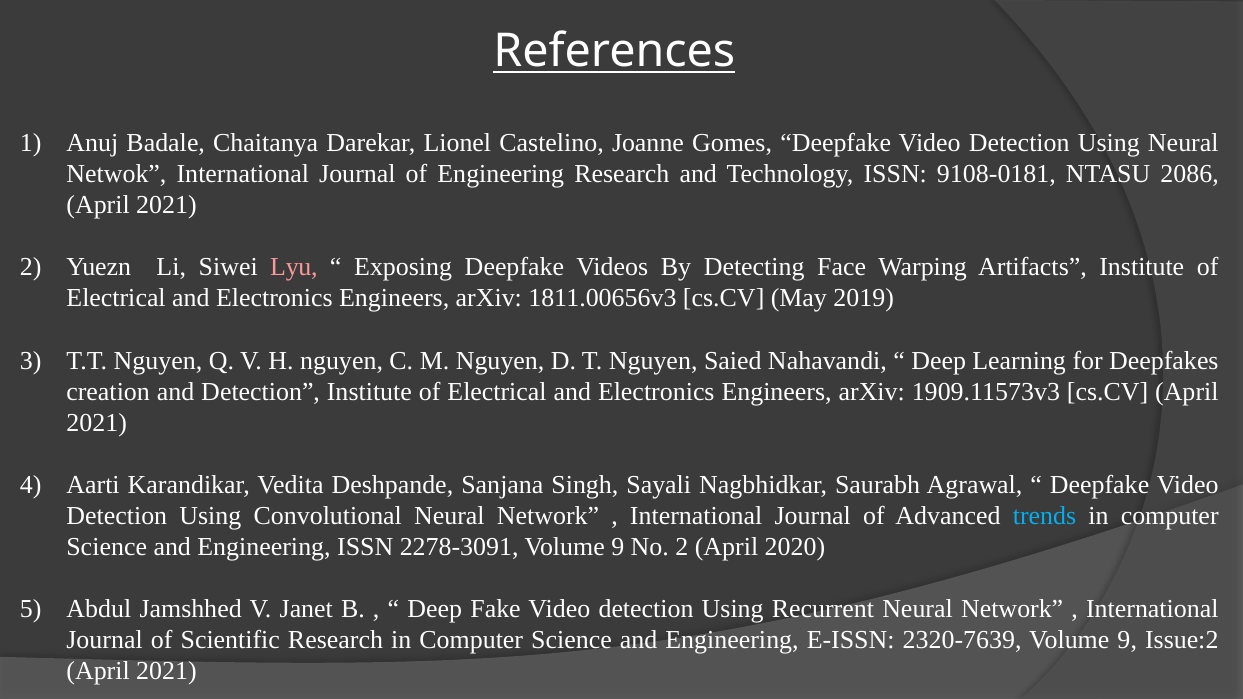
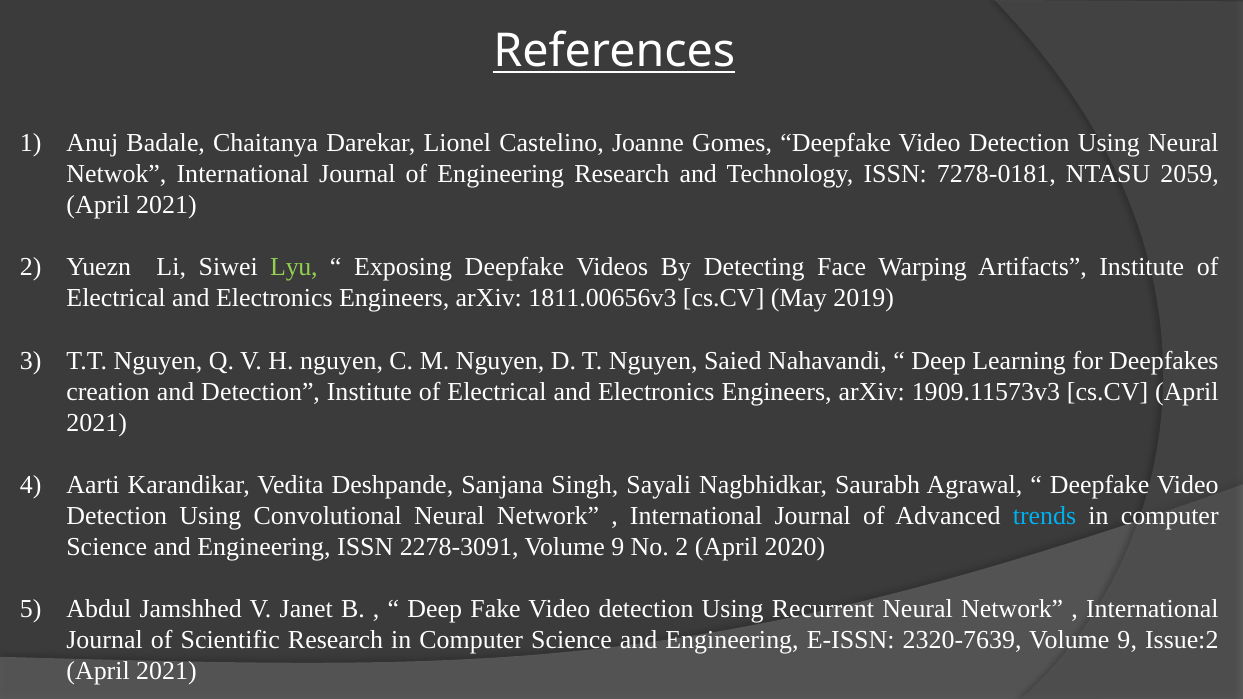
9108-0181: 9108-0181 -> 7278-0181 (996, 174)
2086: 2086 -> 2059 (1190, 174)
Lyu colour: pink -> light green (294, 267)
